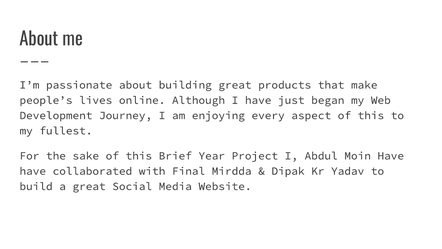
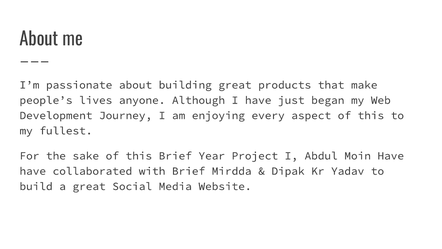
online: online -> anyone (142, 100)
with Final: Final -> Brief (189, 171)
